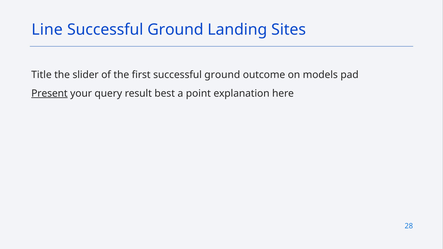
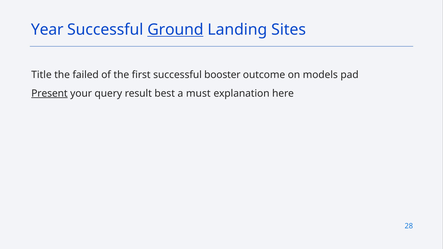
Line: Line -> Year (47, 30)
Ground underline: none -> present (175, 30)
slider: slider -> failed (86, 75)
first successful ground: ground -> booster (222, 75)
point: point -> must (198, 93)
